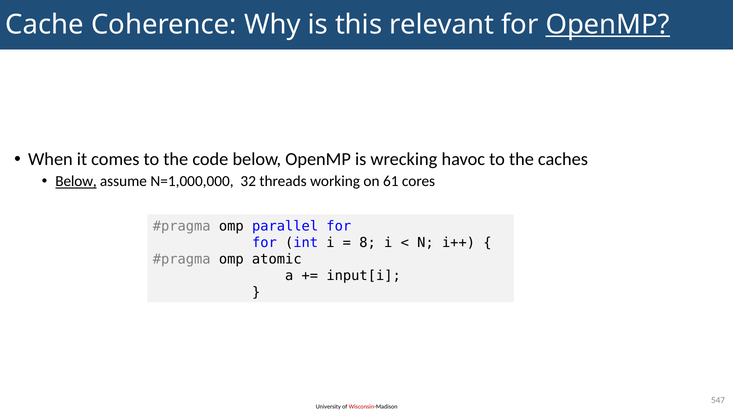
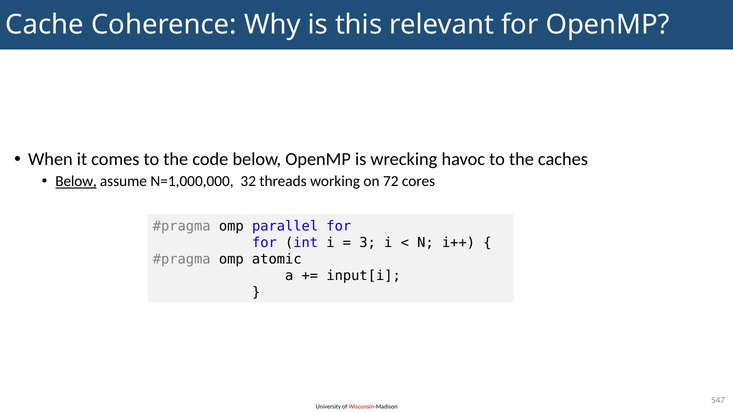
OpenMP underline: present -> none (608, 25)
61: 61 -> 72 (391, 181)
8: 8 -> 3 (368, 243)
